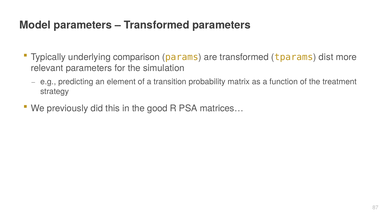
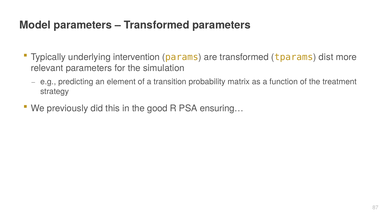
comparison: comparison -> intervention (136, 57)
matrices…: matrices… -> ensuring… (222, 108)
